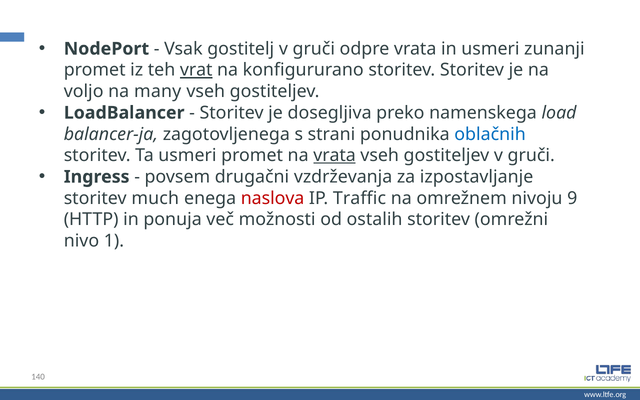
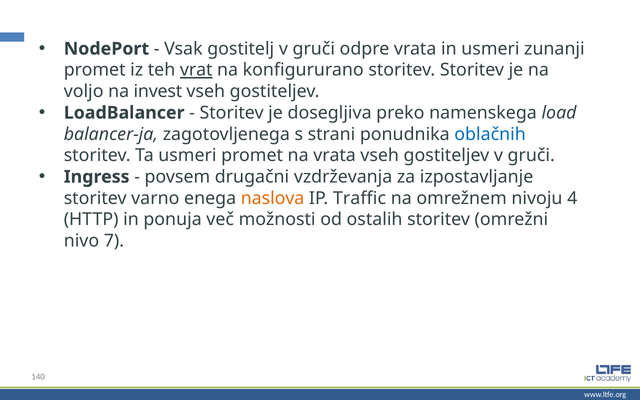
many: many -> invest (158, 91)
vrata underline: present -> none (335, 155)
much: much -> varno (155, 198)
naslova colour: red -> orange (273, 198)
9: 9 -> 4 (572, 198)
1: 1 -> 7 (114, 241)
